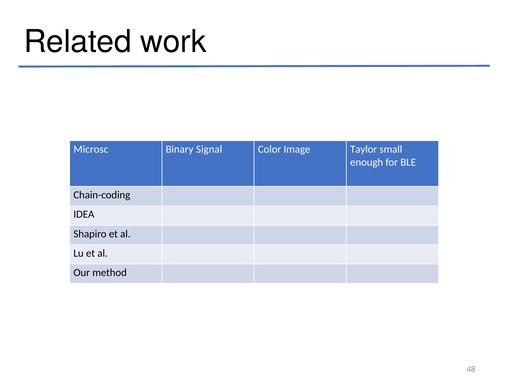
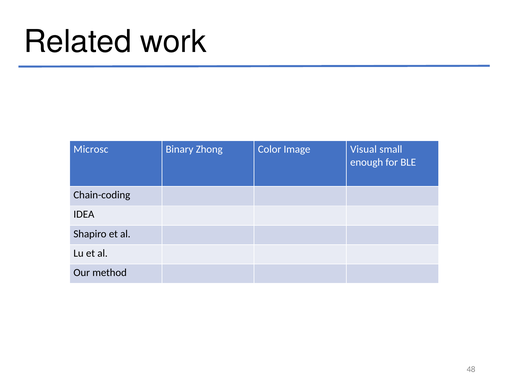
Signal: Signal -> Zhong (209, 149)
Taylor: Taylor -> Visual (364, 149)
